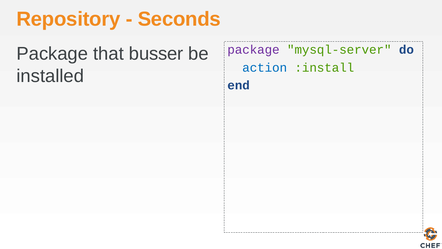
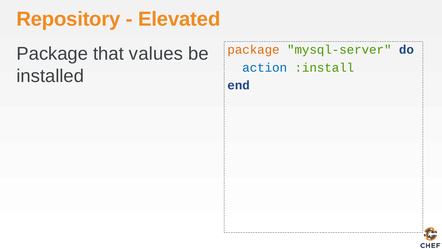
Seconds: Seconds -> Elevated (179, 19)
package colour: purple -> orange (254, 50)
busser: busser -> values (156, 54)
